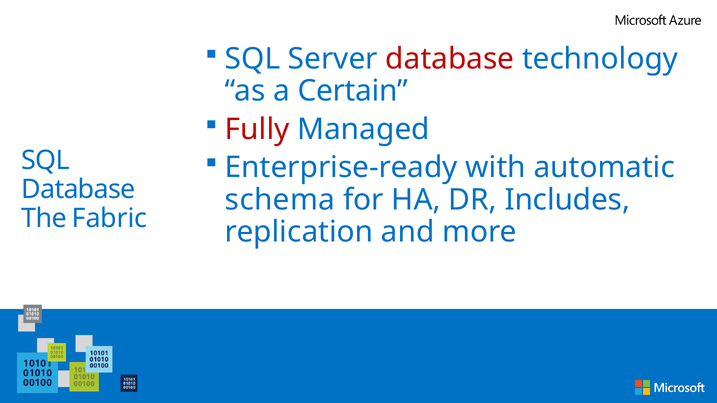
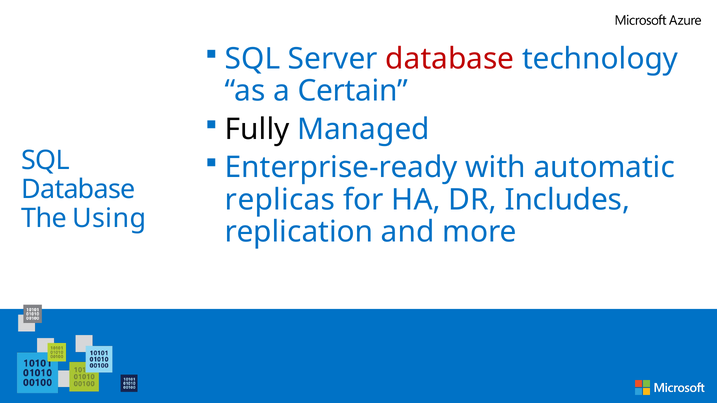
Fully colour: red -> black (257, 129)
schema: schema -> replicas (280, 200)
Fabric: Fabric -> Using (109, 218)
